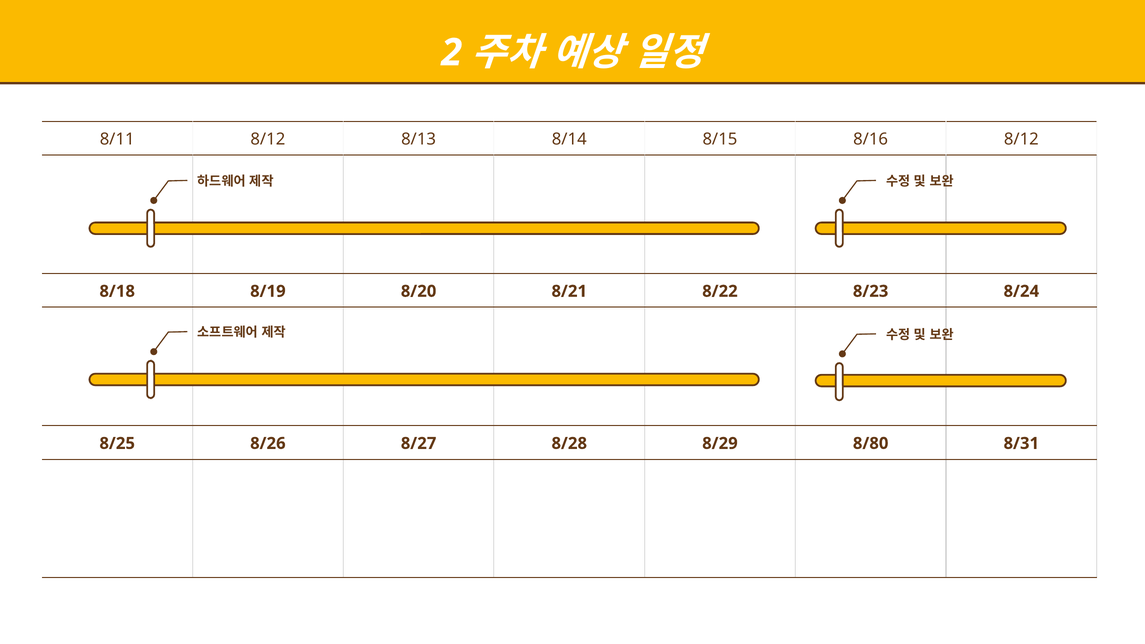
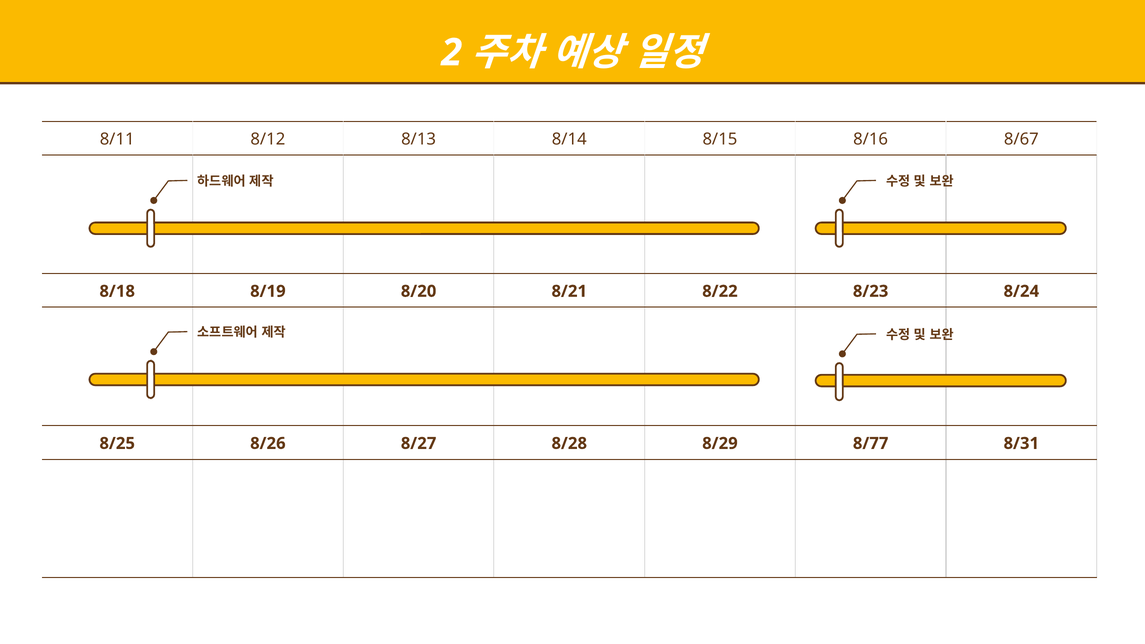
8/16 8/12: 8/12 -> 8/67 (1021, 139)
8/80: 8/80 -> 8/77 (871, 443)
